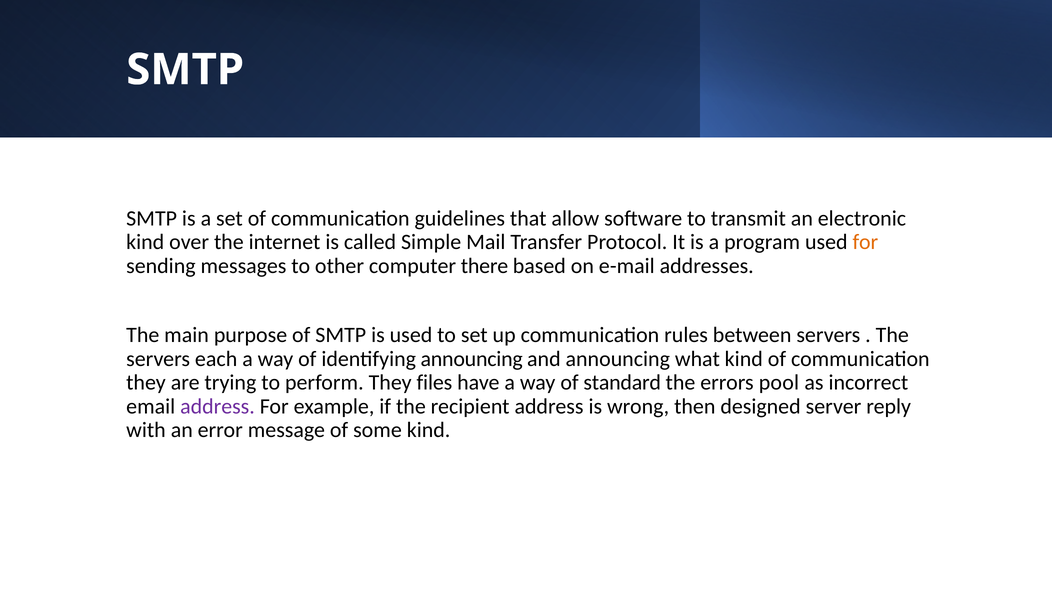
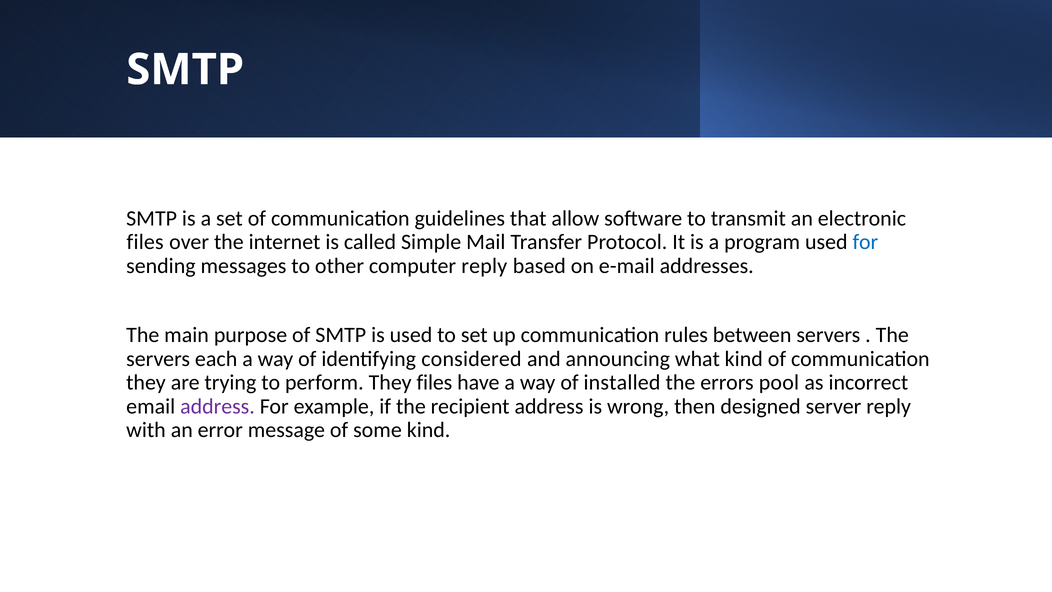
kind: kind -> files (145, 242)
for colour: orange -> blue (865, 242)
computer there: there -> reply (484, 266)
identifying announcing: announcing -> considered (471, 359)
standard: standard -> installed (622, 383)
